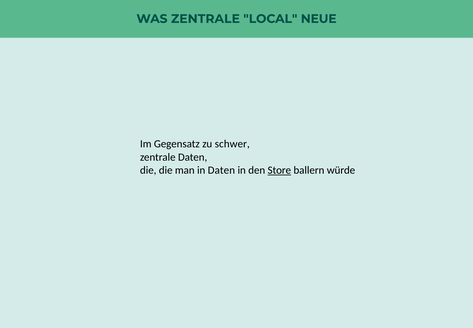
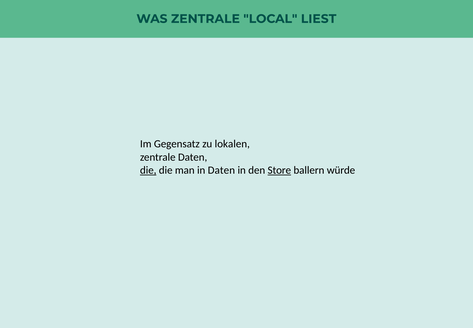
NEUE: NEUE -> LIEST (319, 19)
schwer: schwer -> lokalen (232, 144)
die underline: none -> present (148, 170)
